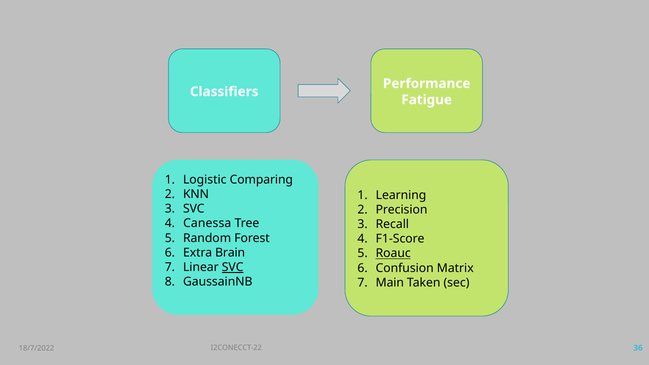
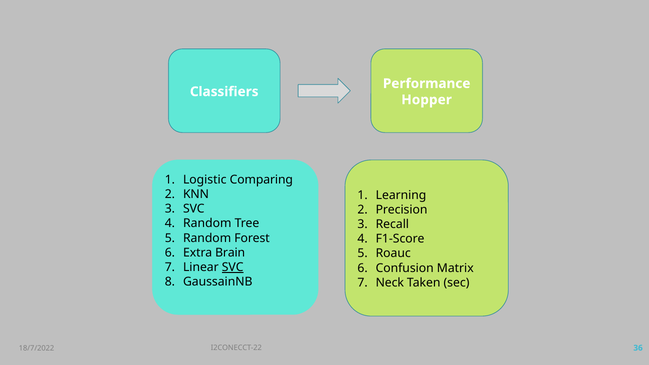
Fatigue: Fatigue -> Hopper (427, 100)
Canessa: Canessa -> Random (207, 223)
Roauc underline: present -> none (393, 253)
Main: Main -> Neck (390, 283)
